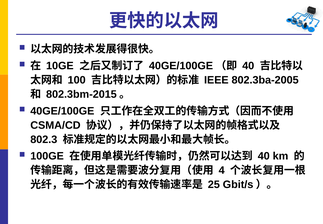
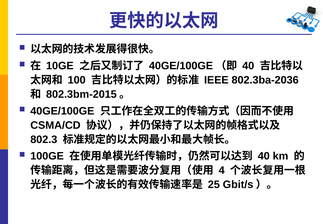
802.3ba-2005: 802.3ba-2005 -> 802.3ba-2036 (265, 80)
